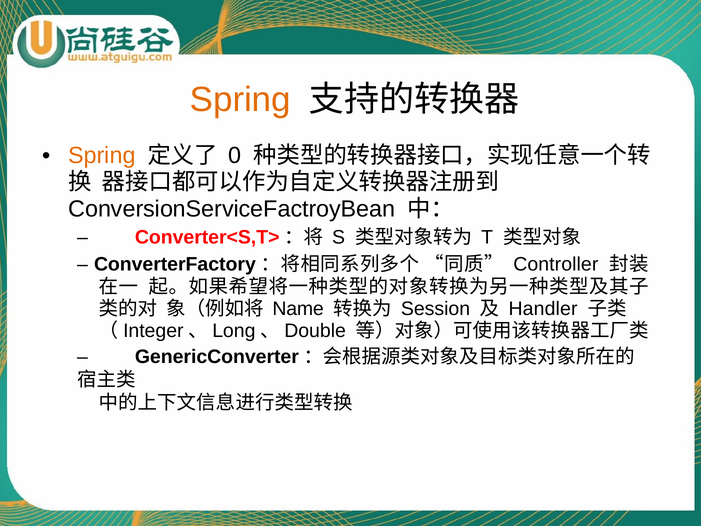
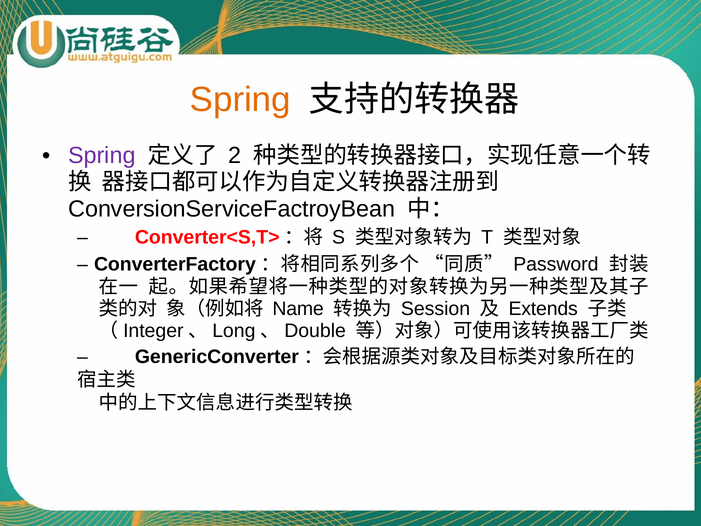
Spring colour: orange -> purple (102, 155)
0: 0 -> 2 (235, 155)
Controller: Controller -> Password (556, 264)
Handler: Handler -> Extends (543, 309)
